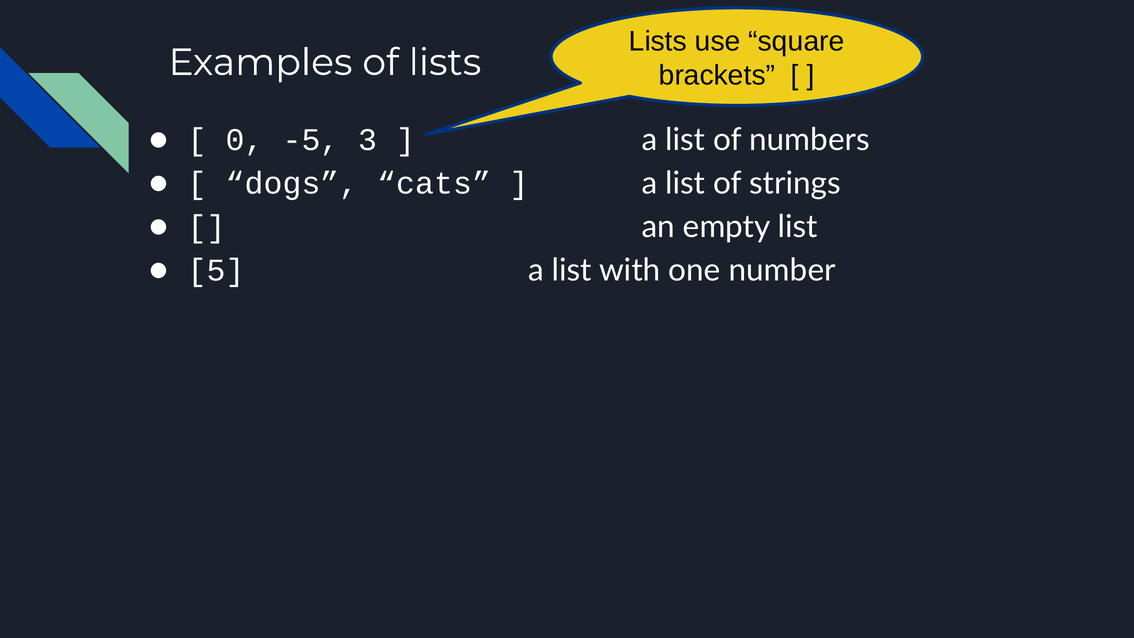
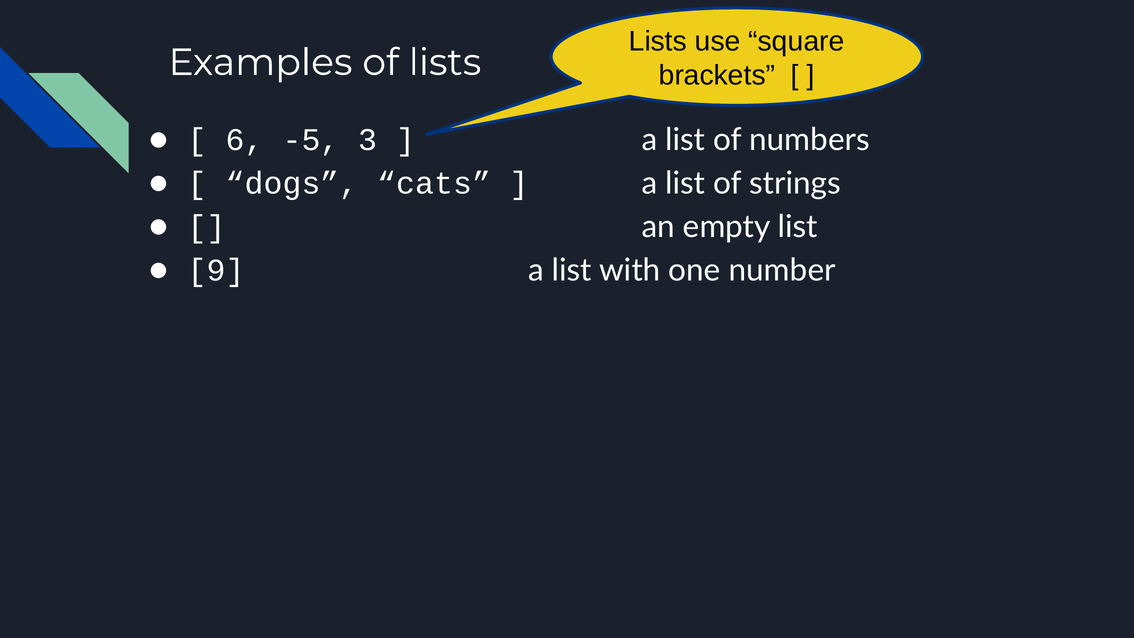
0: 0 -> 6 (245, 140)
5: 5 -> 9 (216, 270)
